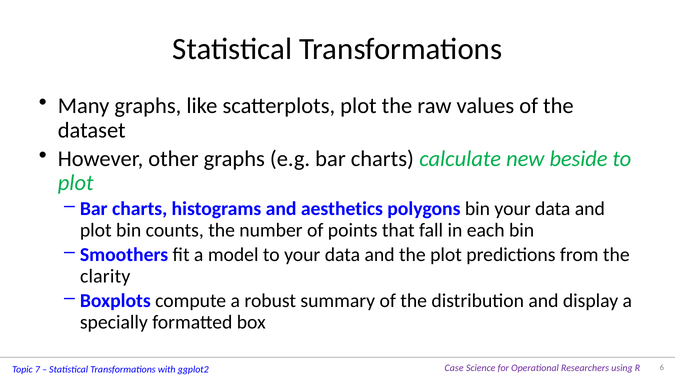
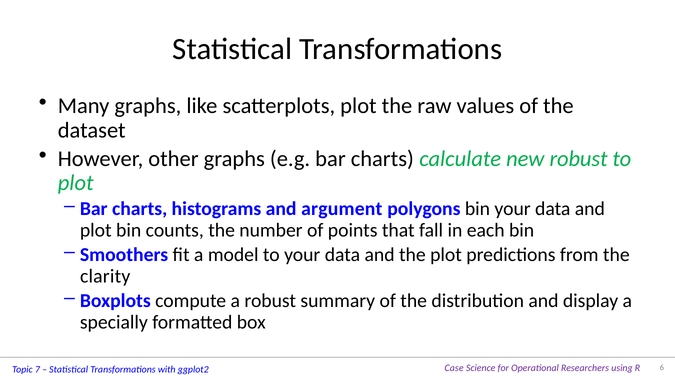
new beside: beside -> robust (579, 159)
aesthetics: aesthetics -> argument (342, 209)
